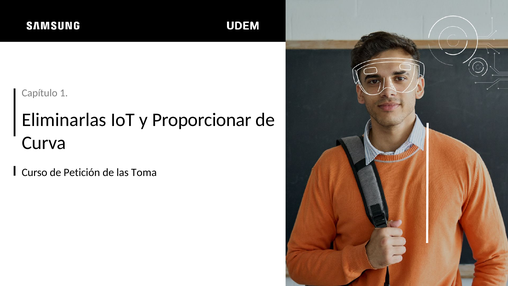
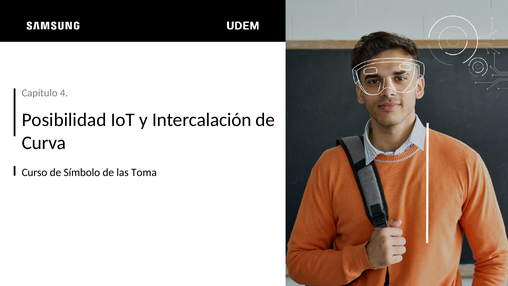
1: 1 -> 4 (64, 93)
Eliminarlas: Eliminarlas -> Posibilidad (64, 120)
Proporcionar: Proporcionar -> Intercalación (202, 120)
Petición: Petición -> Símbolo (82, 172)
